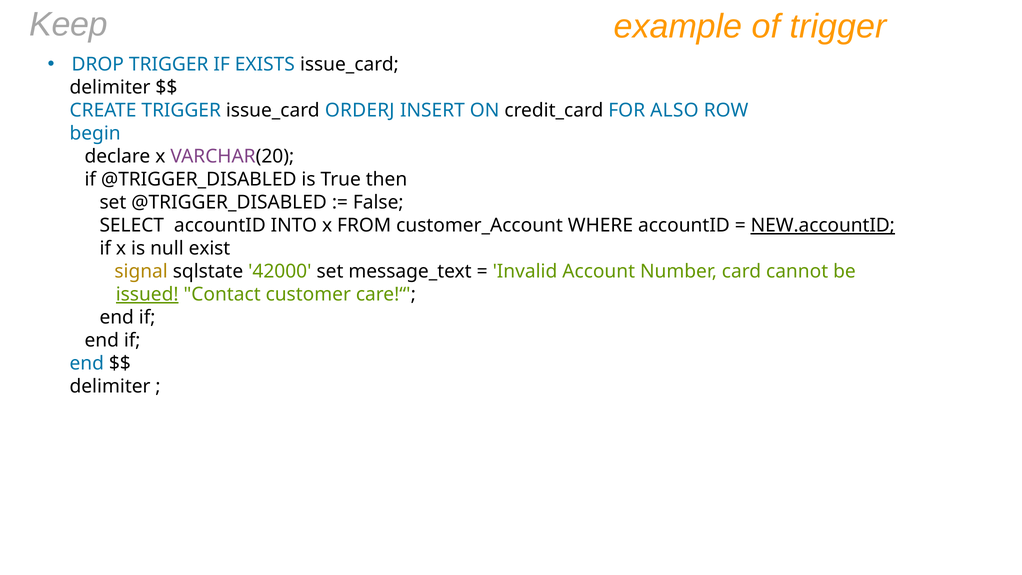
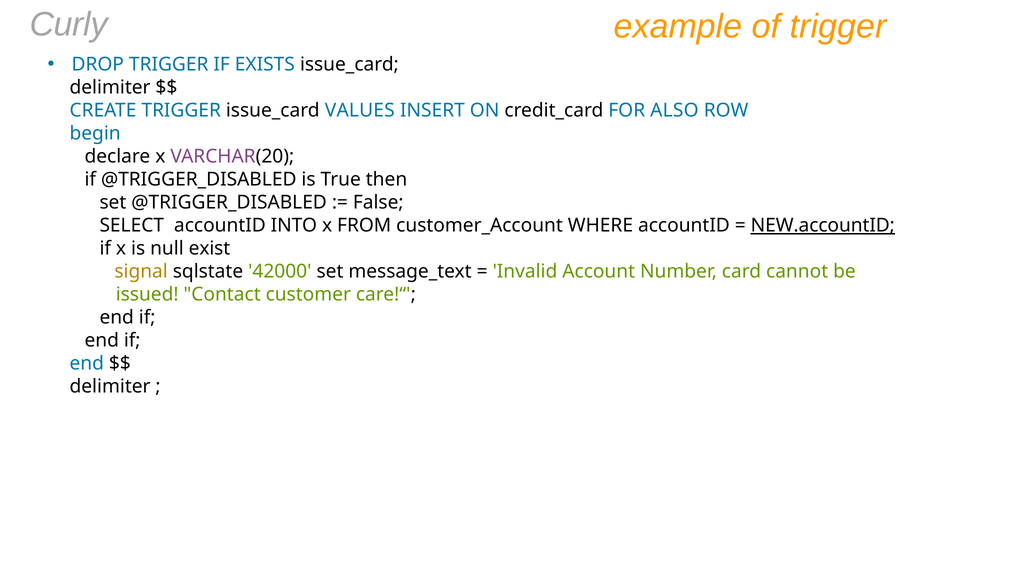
Keep: Keep -> Curly (69, 24)
ORDERJ: ORDERJ -> VALUES (360, 111)
issued underline: present -> none (147, 295)
